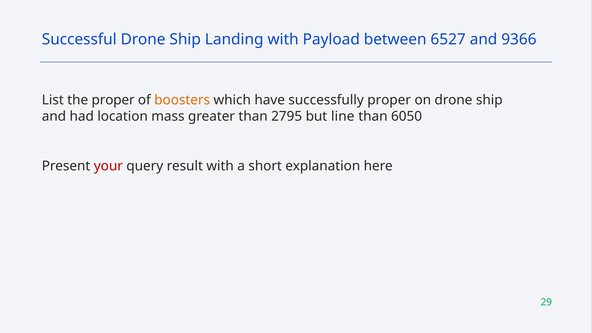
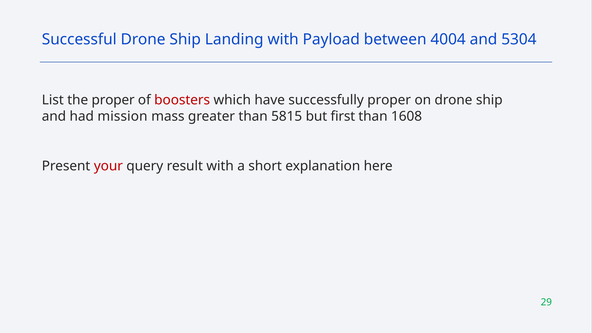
6527: 6527 -> 4004 (448, 39)
9366: 9366 -> 5304 (519, 39)
boosters colour: orange -> red (182, 100)
location: location -> mission (122, 116)
2795: 2795 -> 5815 (287, 116)
line: line -> first (343, 116)
6050: 6050 -> 1608 (407, 116)
